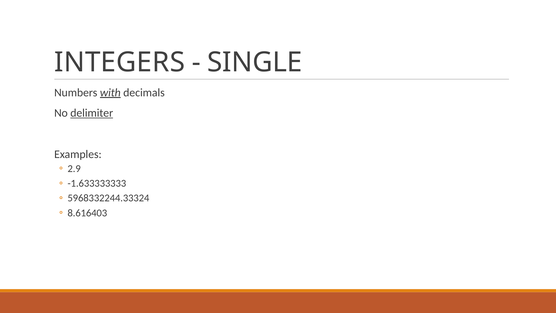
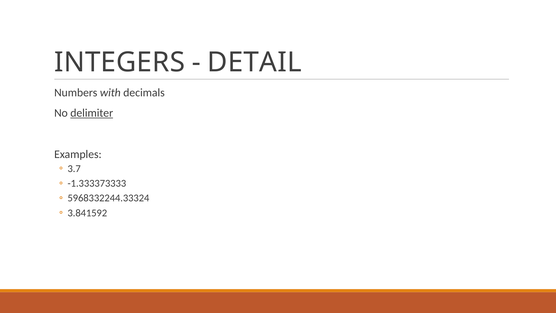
SINGLE: SINGLE -> DETAIL (254, 62)
with underline: present -> none (110, 92)
2.9: 2.9 -> 3.7 (74, 169)
-1.633333333: -1.633333333 -> -1.333373333 (97, 183)
8.616403: 8.616403 -> 3.841592 (87, 213)
